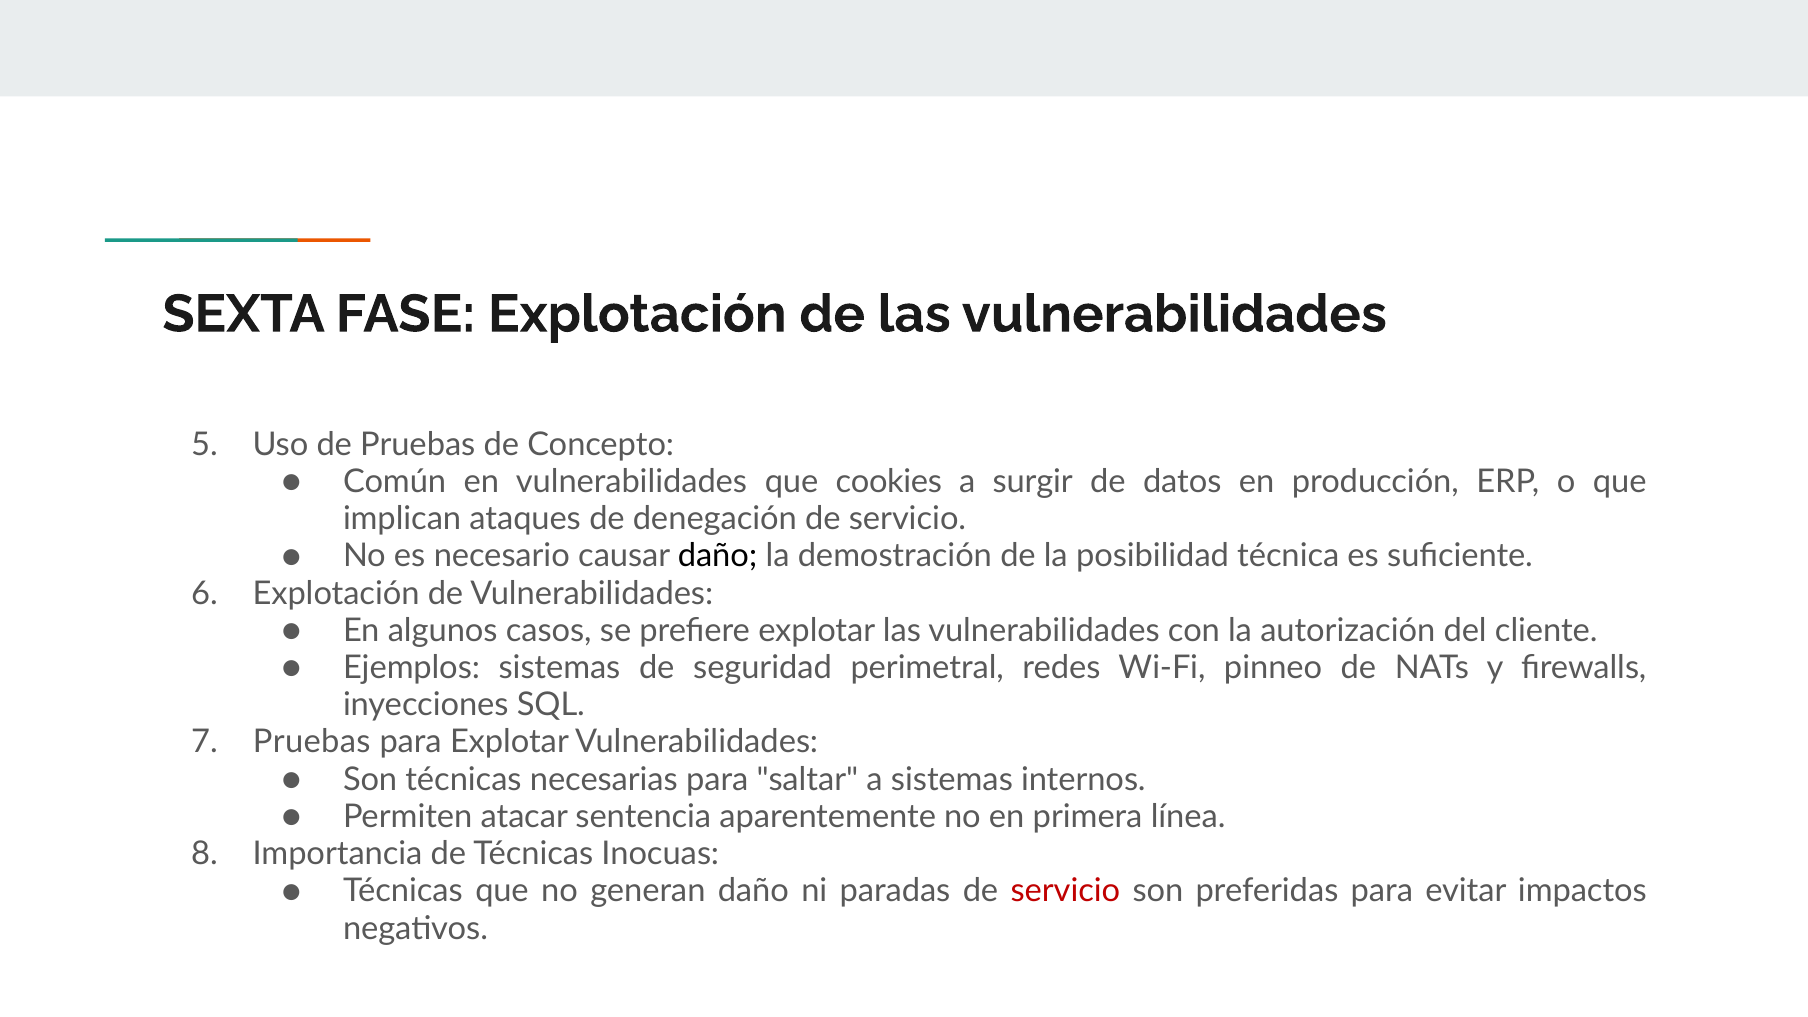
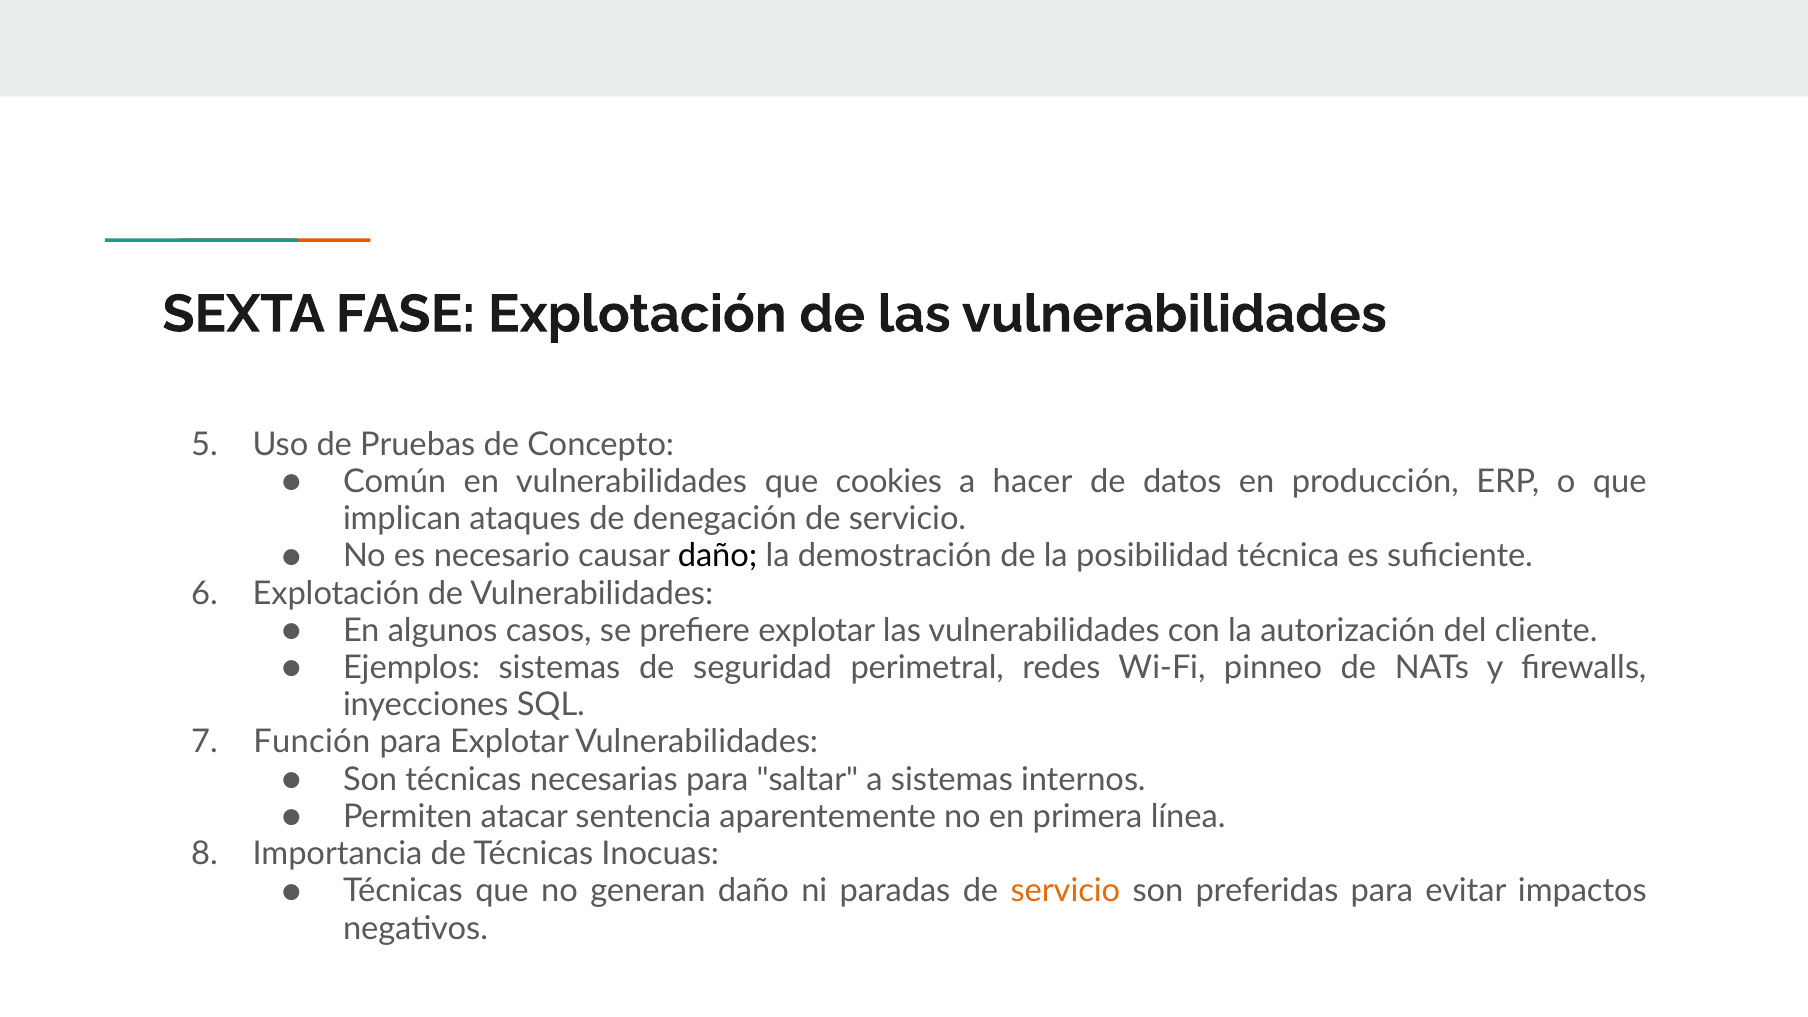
surgir: surgir -> hacer (1033, 482)
Pruebas: Pruebas -> Función (312, 742)
servicio colour: red -> orange (1065, 891)
